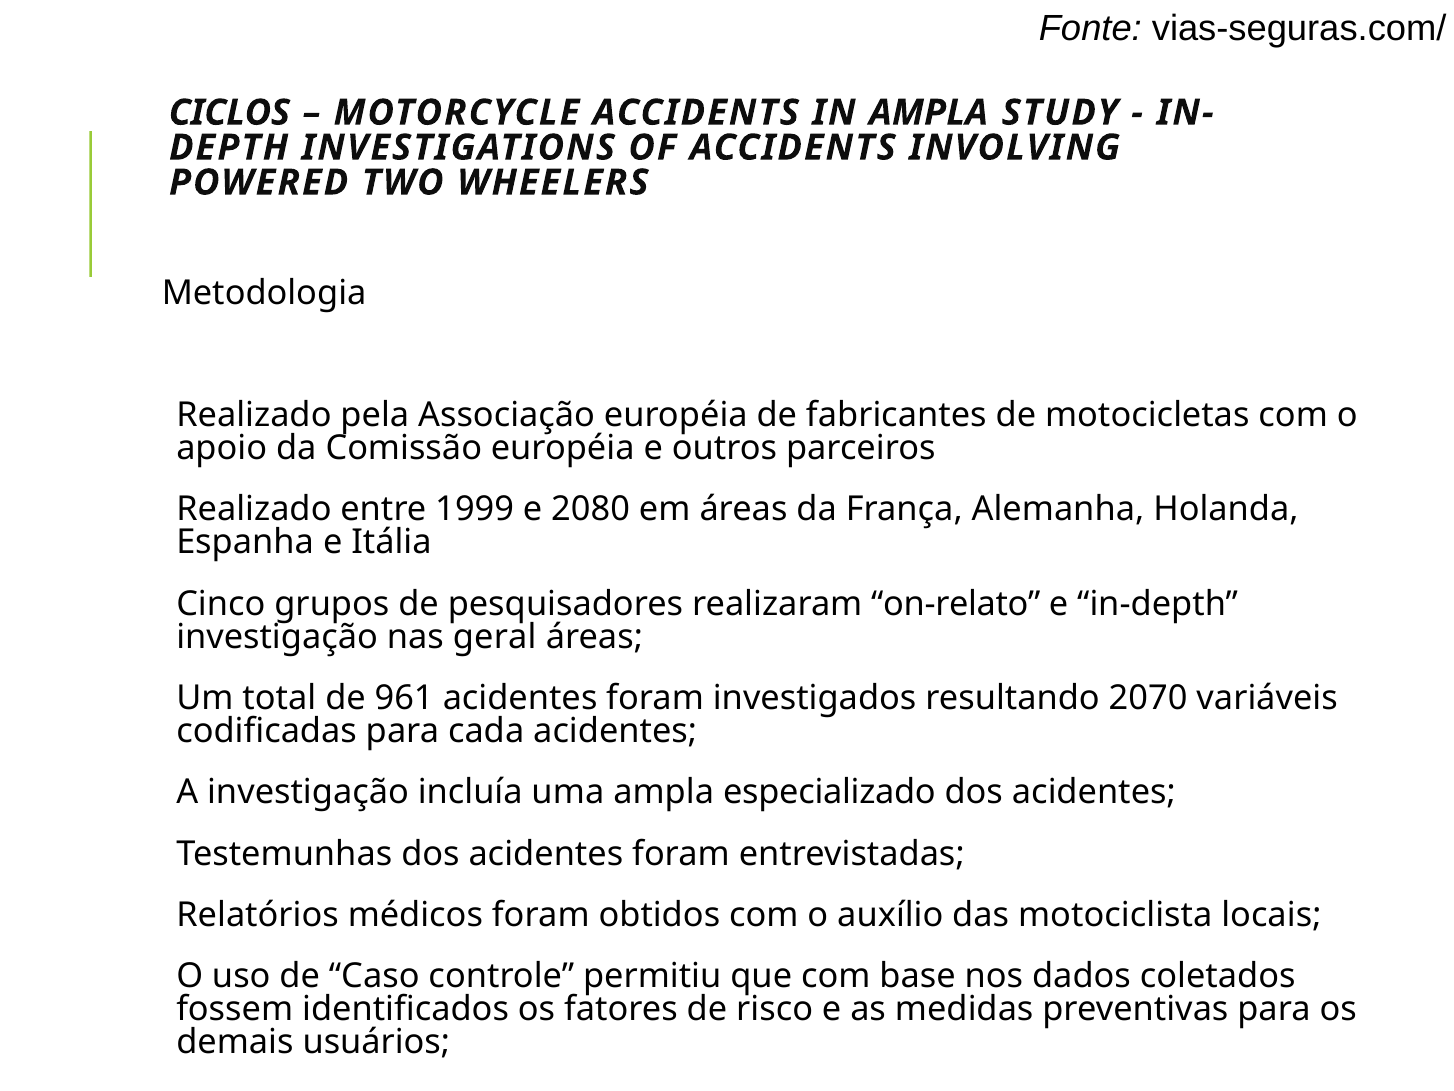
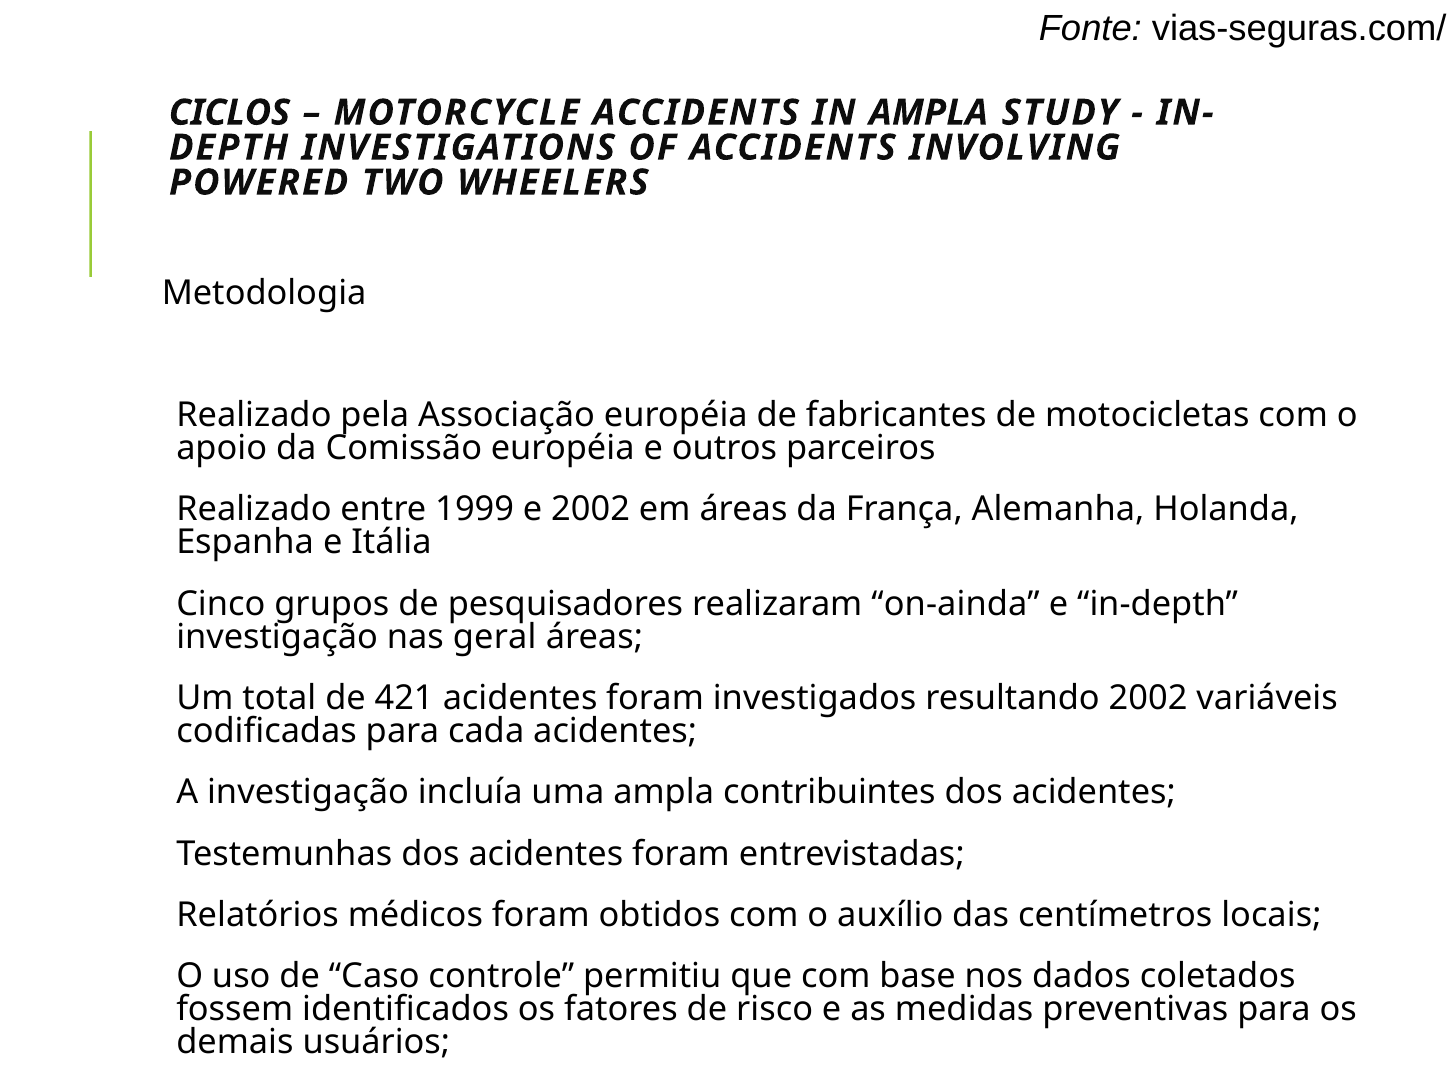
e 2080: 2080 -> 2002 (591, 509)
on-relato: on-relato -> on-ainda (956, 604)
961: 961 -> 421 (404, 698)
resultando 2070: 2070 -> 2002 (1148, 698)
especializado: especializado -> contribuintes (829, 792)
motociclista: motociclista -> centímetros (1115, 915)
